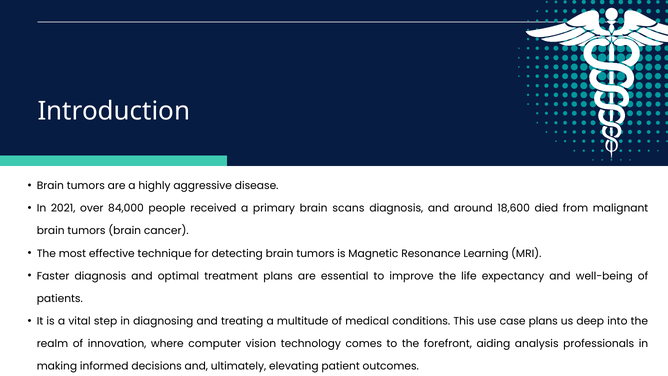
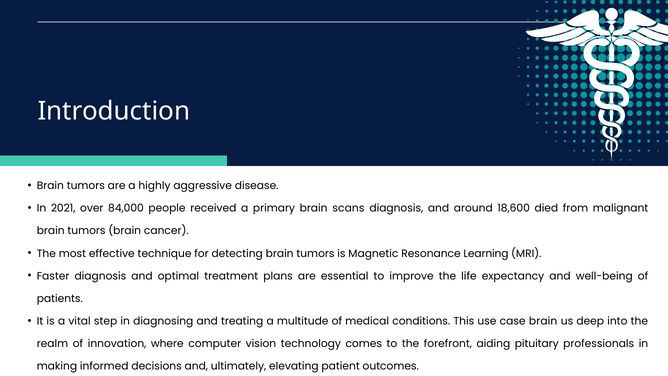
case plans: plans -> brain (543, 321)
analysis: analysis -> pituitary (537, 343)
